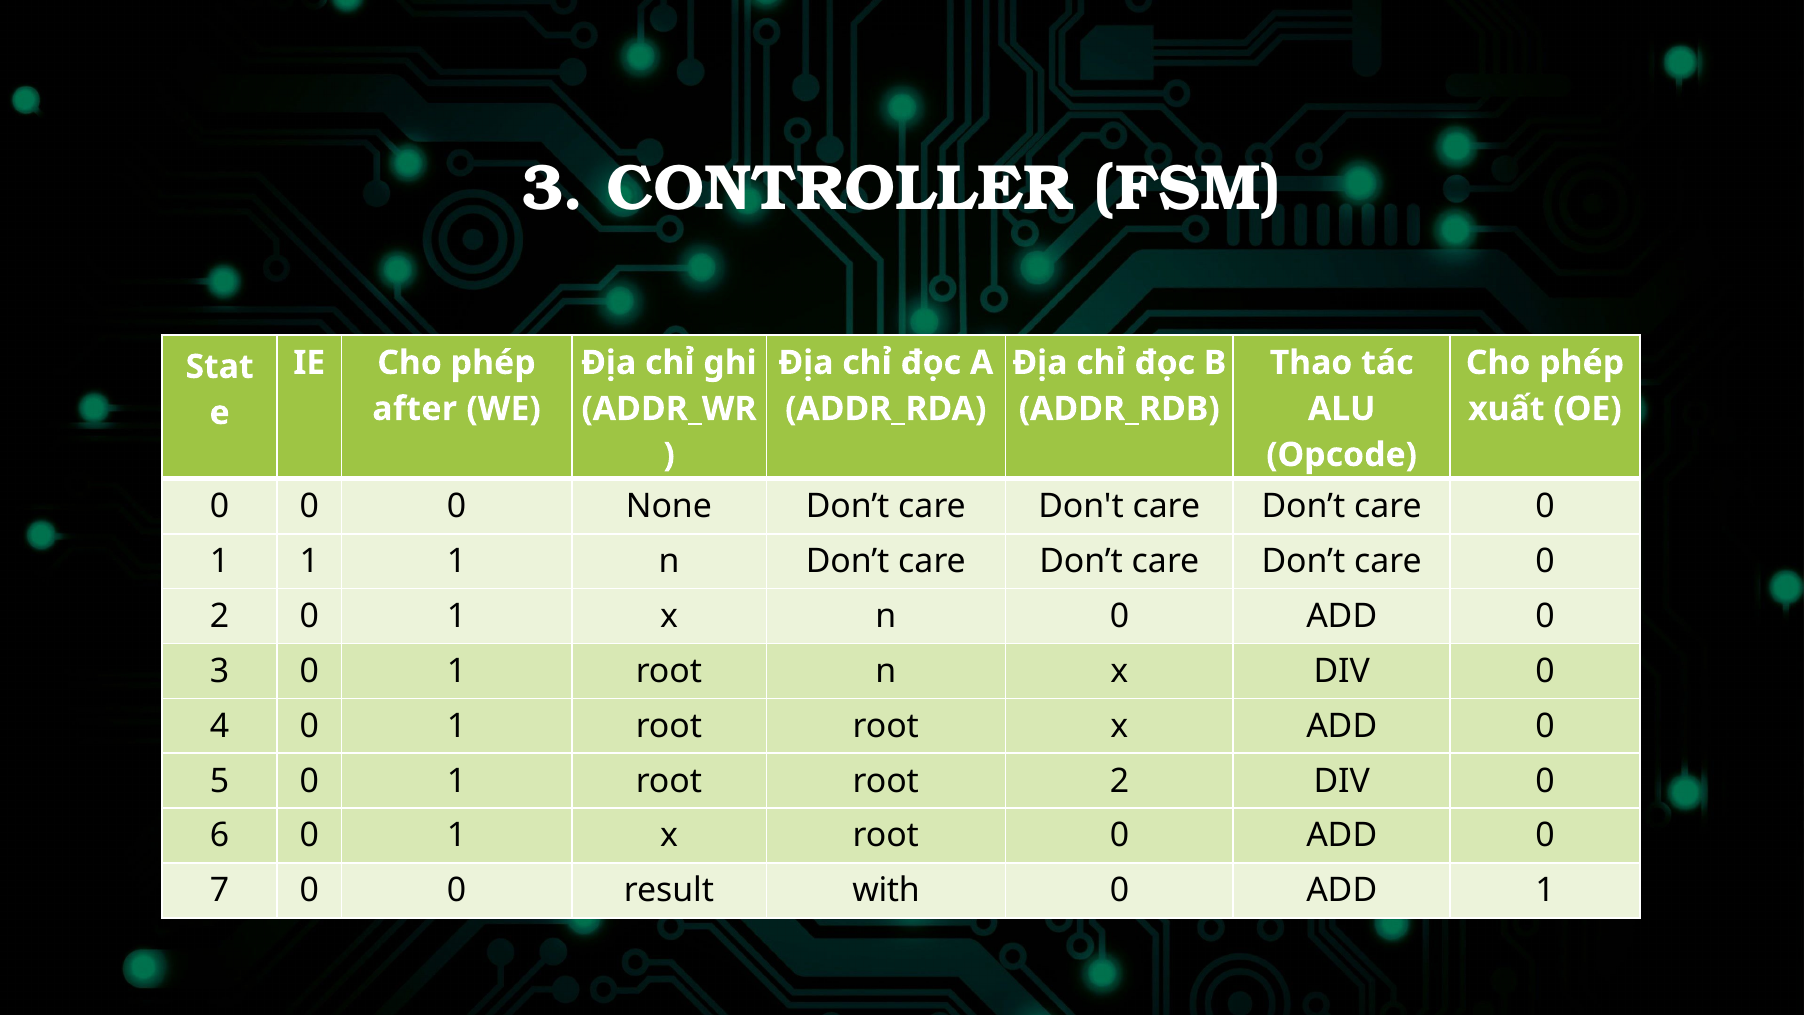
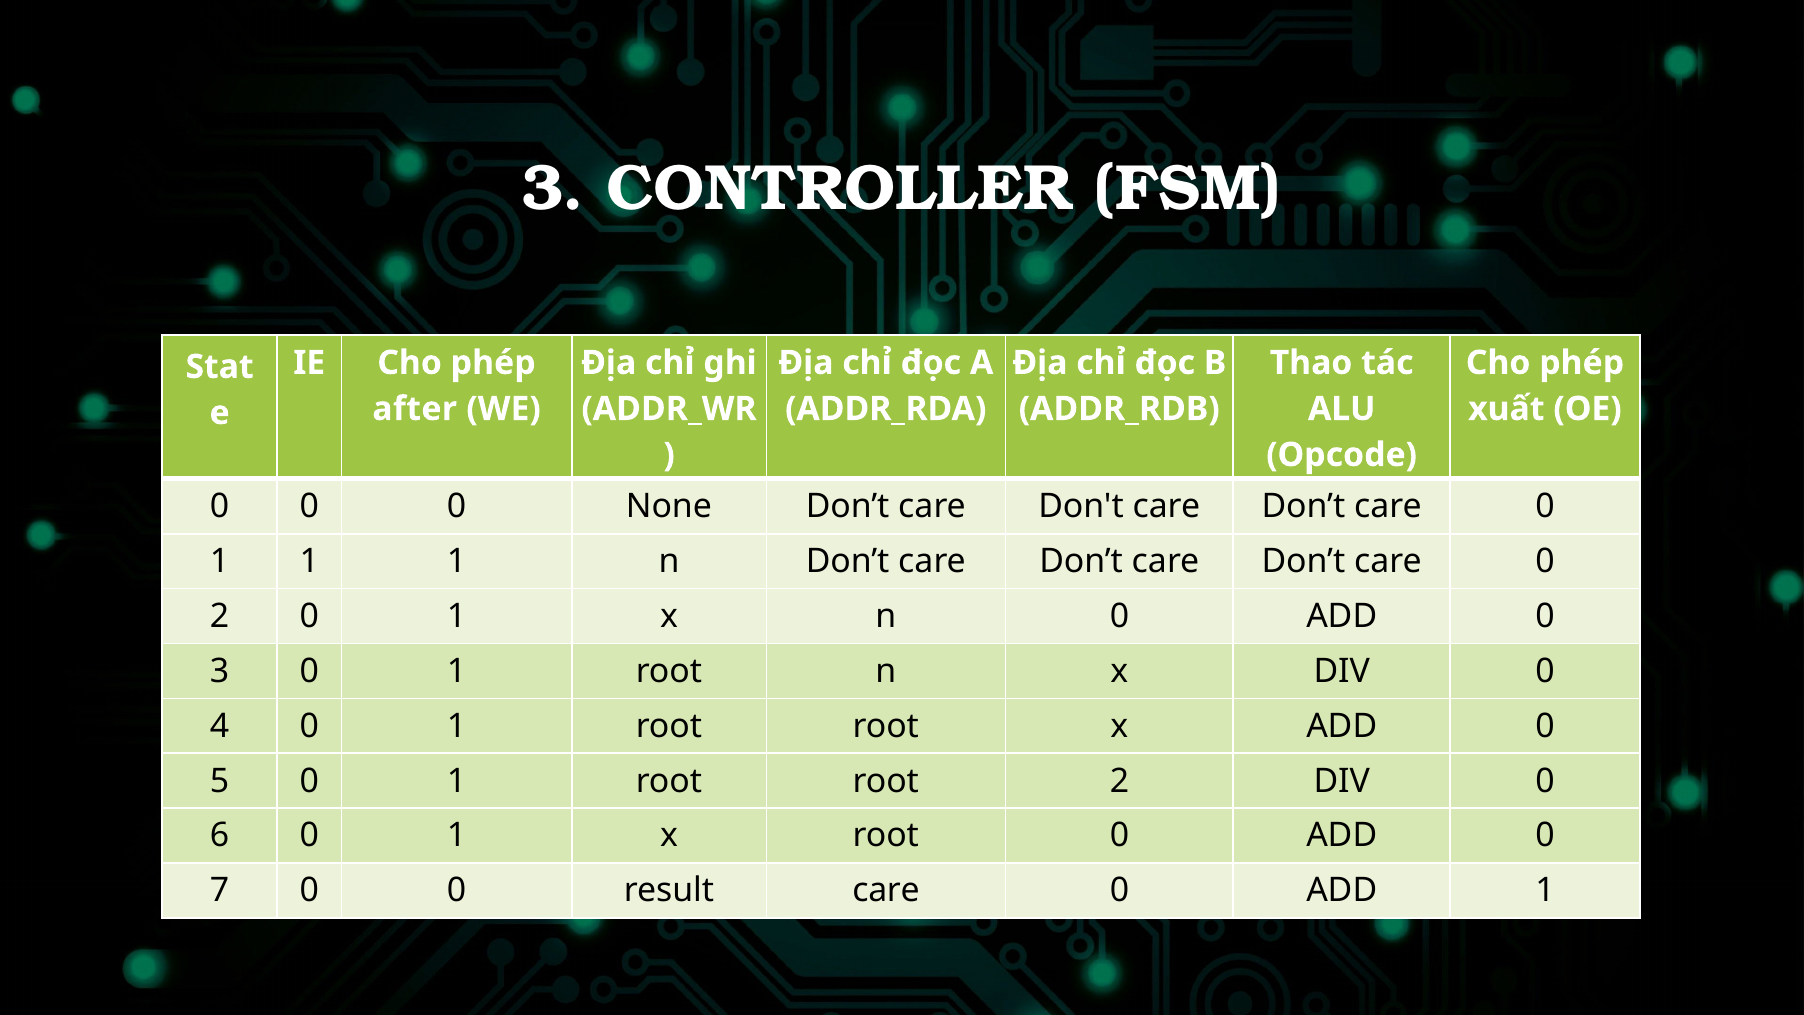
result with: with -> care (886, 890)
